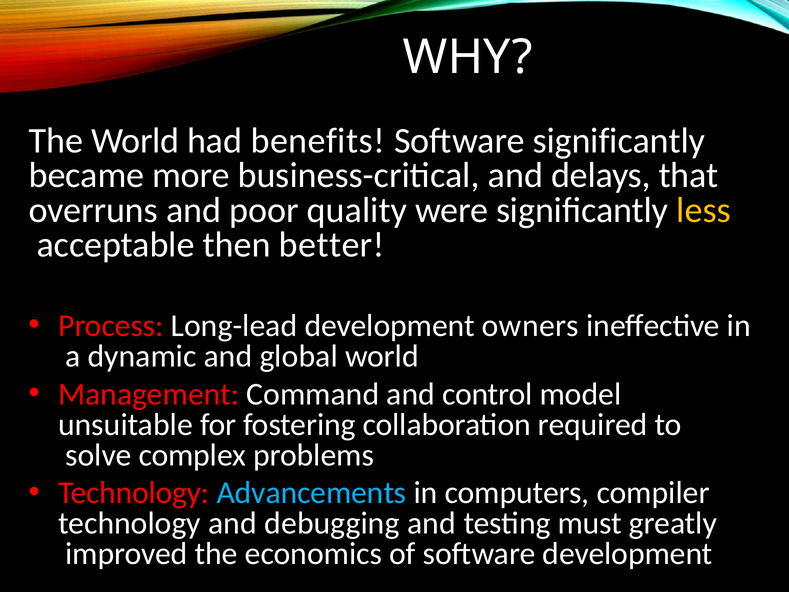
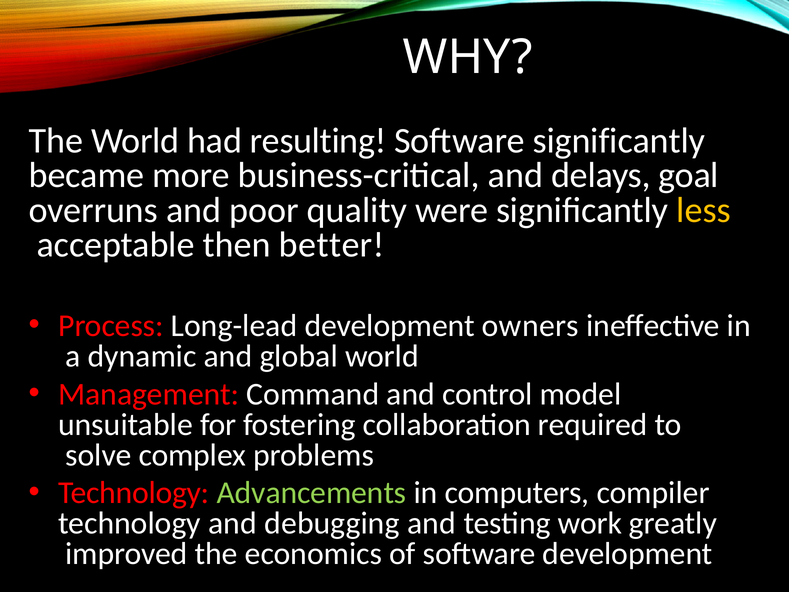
benefits: benefits -> resulting (318, 141)
that: that -> goal (688, 175)
Advancements colour: light blue -> light green (312, 493)
must: must -> work (590, 523)
